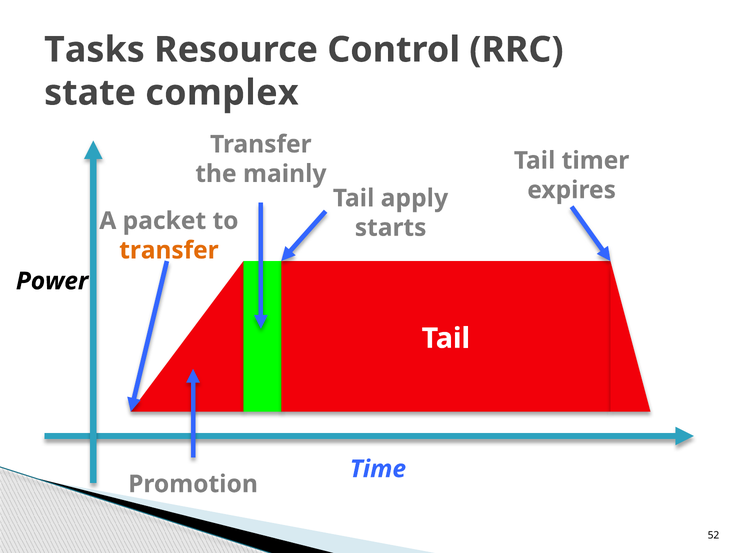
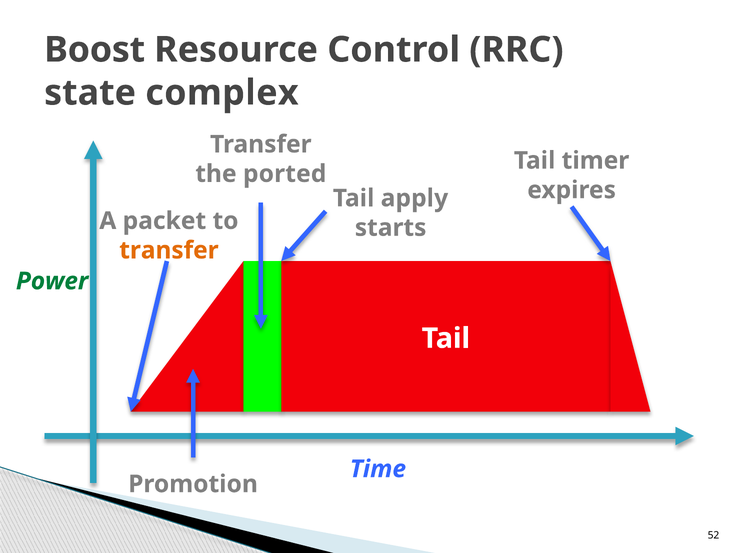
Tasks: Tasks -> Boost (95, 50)
mainly: mainly -> ported (285, 174)
Power colour: black -> green (52, 281)
